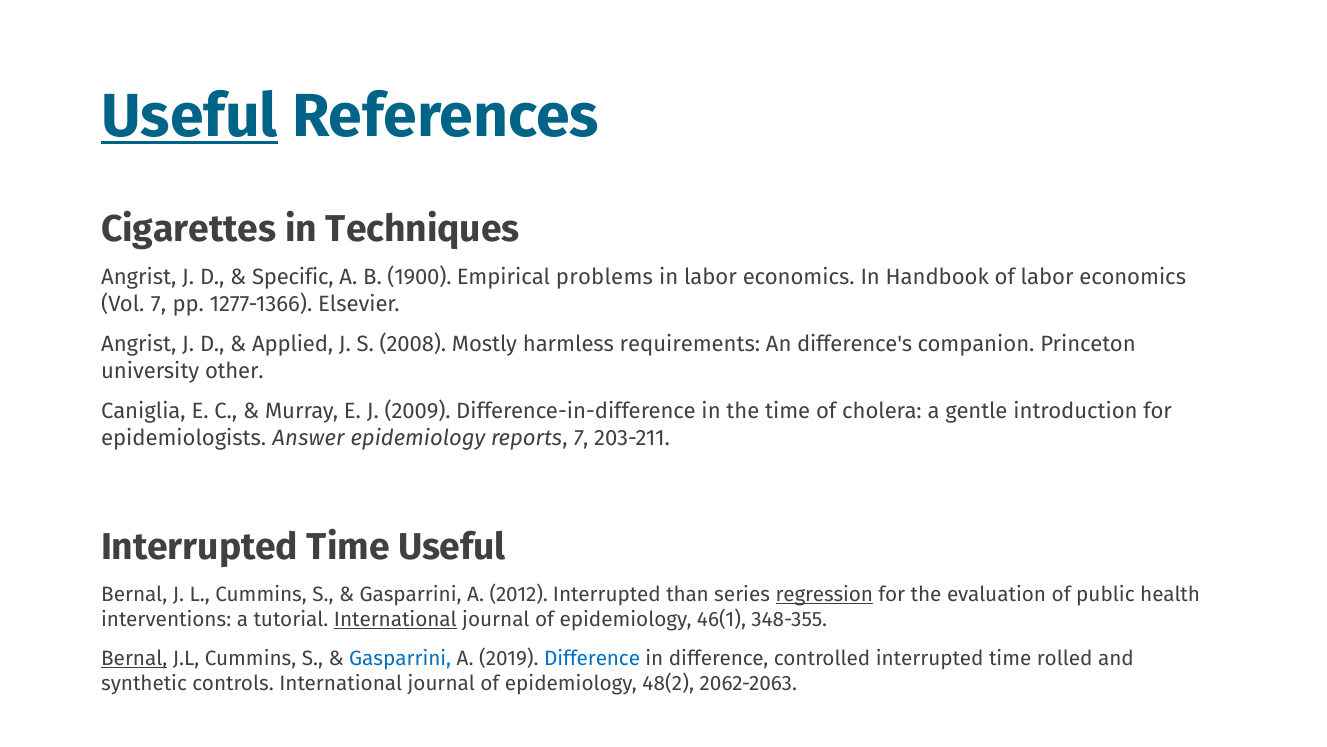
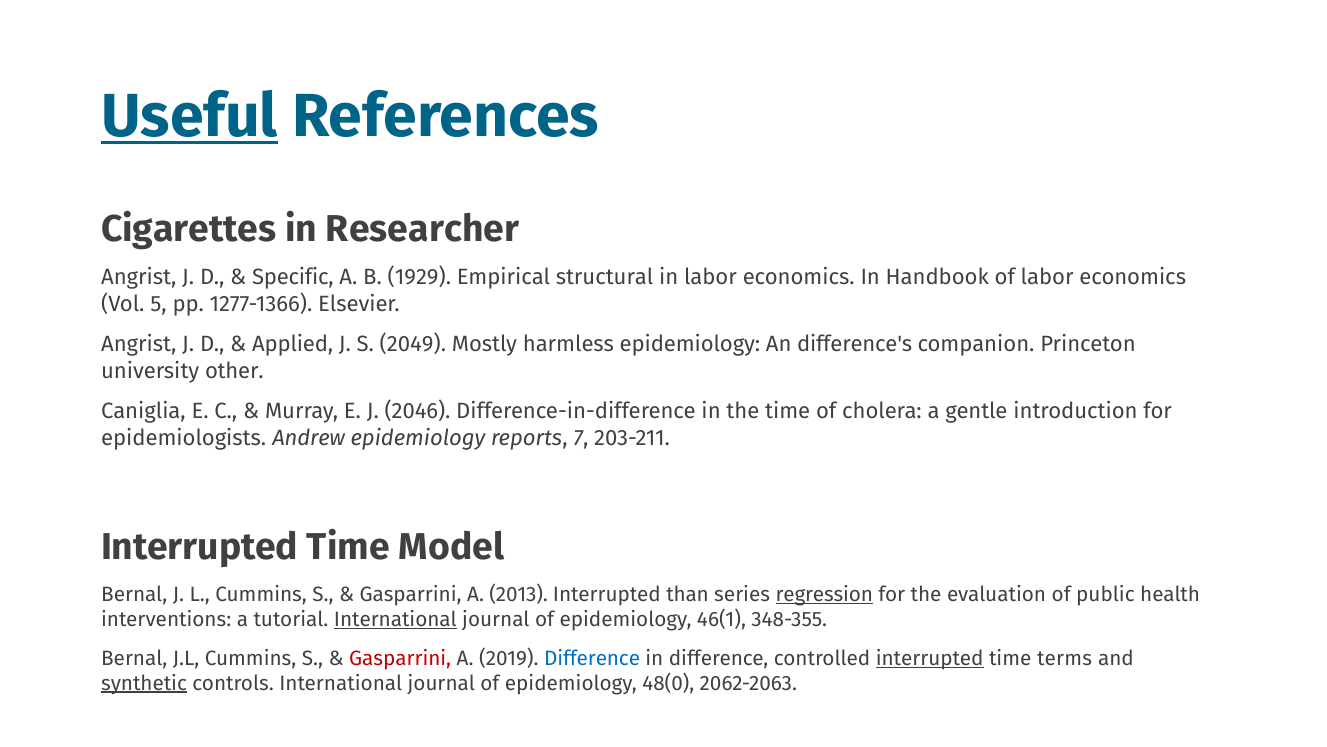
Techniques: Techniques -> Researcher (423, 229)
1900: 1900 -> 1929 (419, 277)
problems: problems -> structural (605, 277)
Vol 7: 7 -> 5 (159, 304)
2008: 2008 -> 2049 (413, 344)
harmless requirements: requirements -> epidemiology (690, 344)
2009: 2009 -> 2046 (418, 411)
Answer: Answer -> Andrew (309, 437)
Time Useful: Useful -> Model (452, 547)
2012: 2012 -> 2013 (519, 594)
Bernal underline: present -> none (134, 658)
Gasparrini colour: blue -> red (400, 658)
interrupted underline: none -> present (930, 658)
rolled: rolled -> terms (1065, 658)
synthetic underline: none -> present (144, 683)
48(2: 48(2 -> 48(0 (668, 683)
